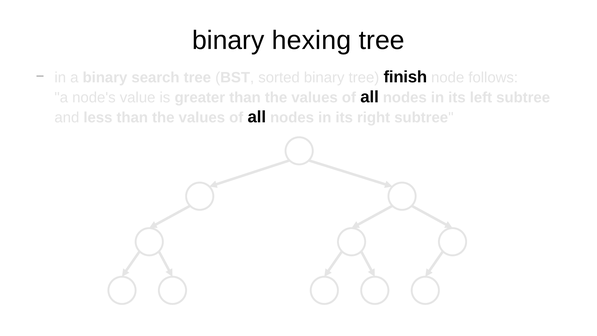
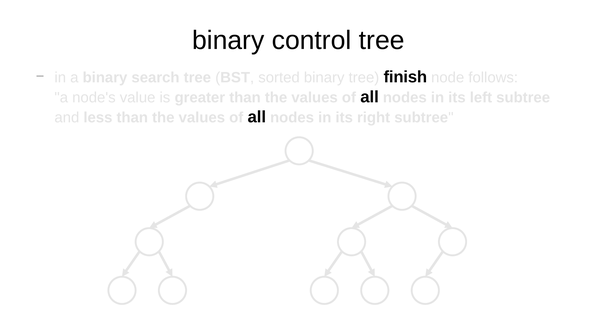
hexing: hexing -> control (312, 40)
